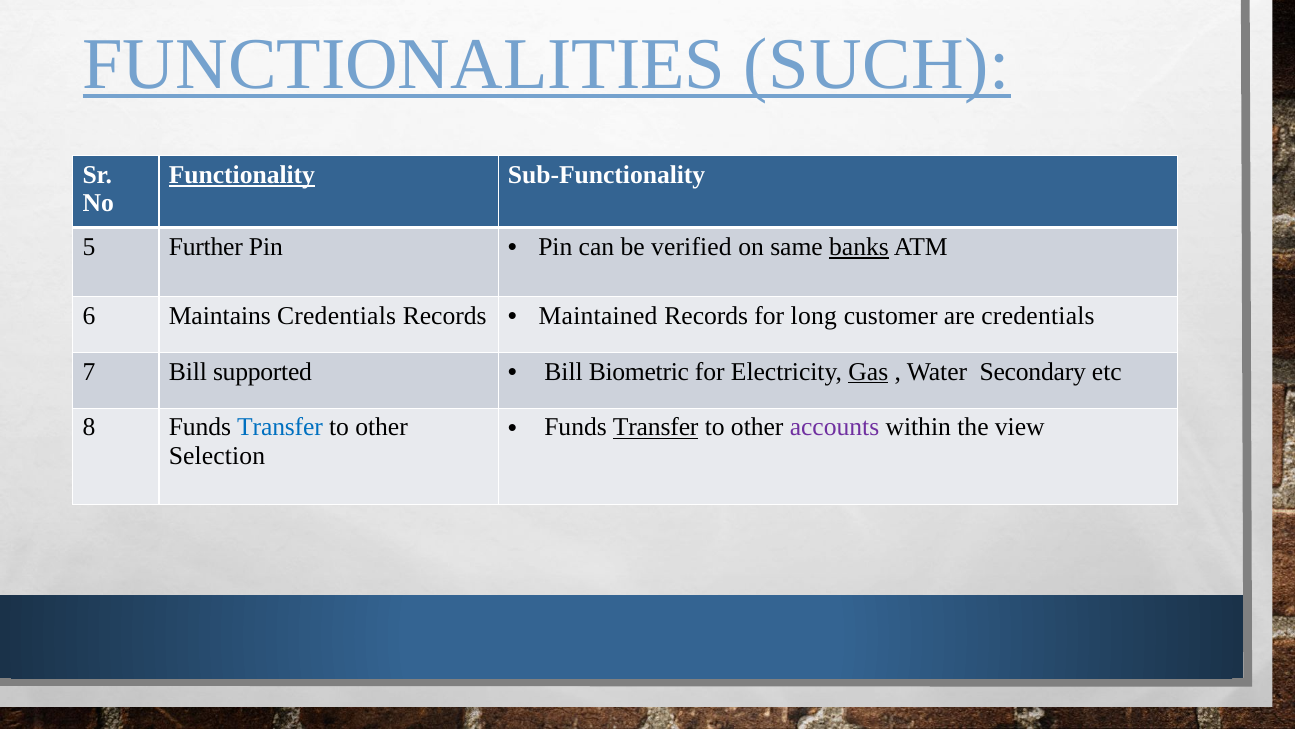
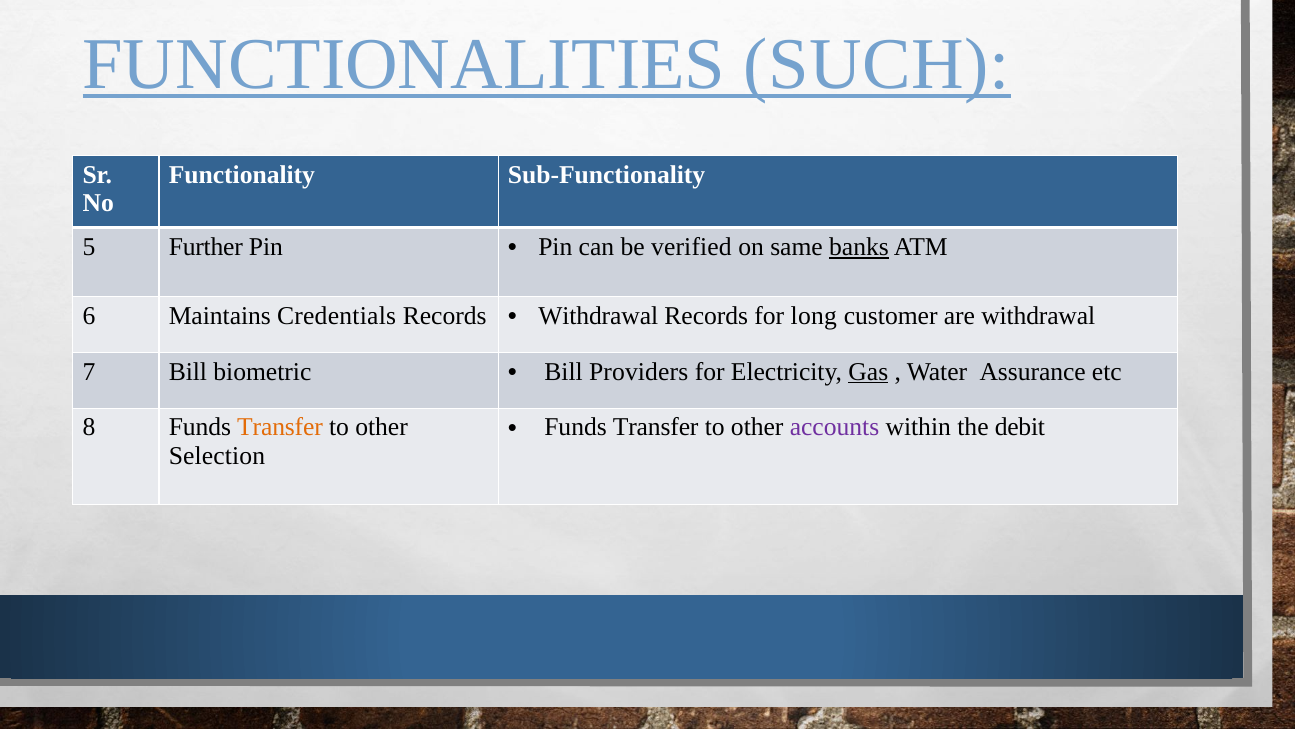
Functionality underline: present -> none (242, 175)
Maintained: Maintained -> Withdrawal (598, 316)
are credentials: credentials -> withdrawal (1038, 316)
supported: supported -> biometric (262, 371)
Biometric: Biometric -> Providers (639, 371)
Secondary: Secondary -> Assurance (1033, 371)
Transfer colour: blue -> orange (280, 427)
Transfer underline: present -> none (656, 427)
view: view -> debit (1020, 427)
